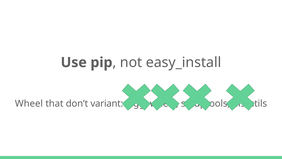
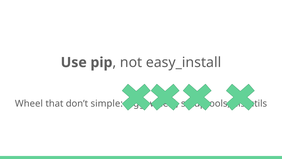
variant: variant -> simple (107, 103)
